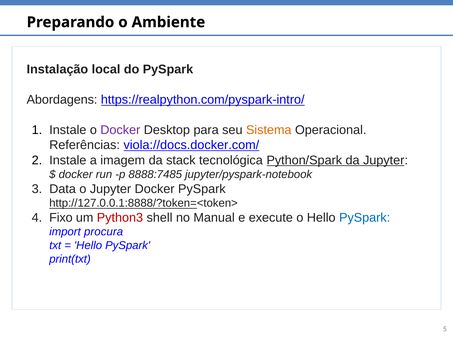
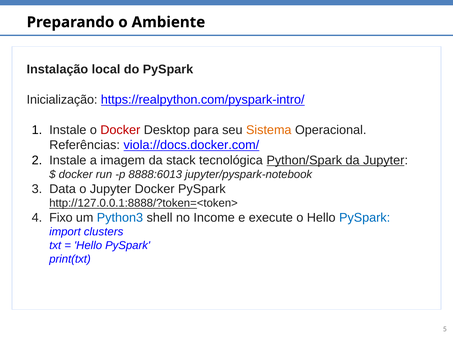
Abordagens: Abordagens -> Inicialização (62, 100)
Docker colour: purple -> red (120, 130)
8888:7485: 8888:7485 -> 8888:6013 (155, 174)
Python3 colour: red -> blue (120, 217)
Manual: Manual -> Income (214, 217)
procura: procura -> clusters (104, 232)
